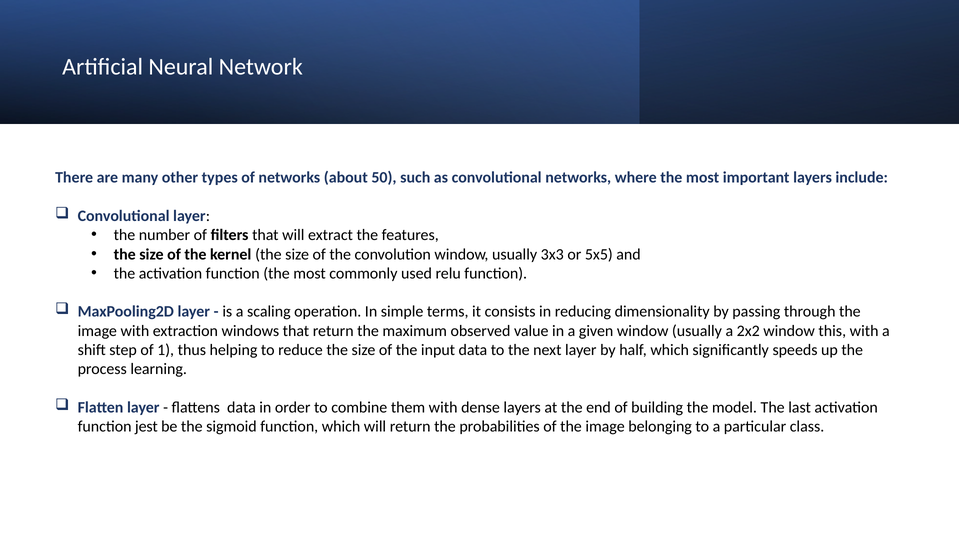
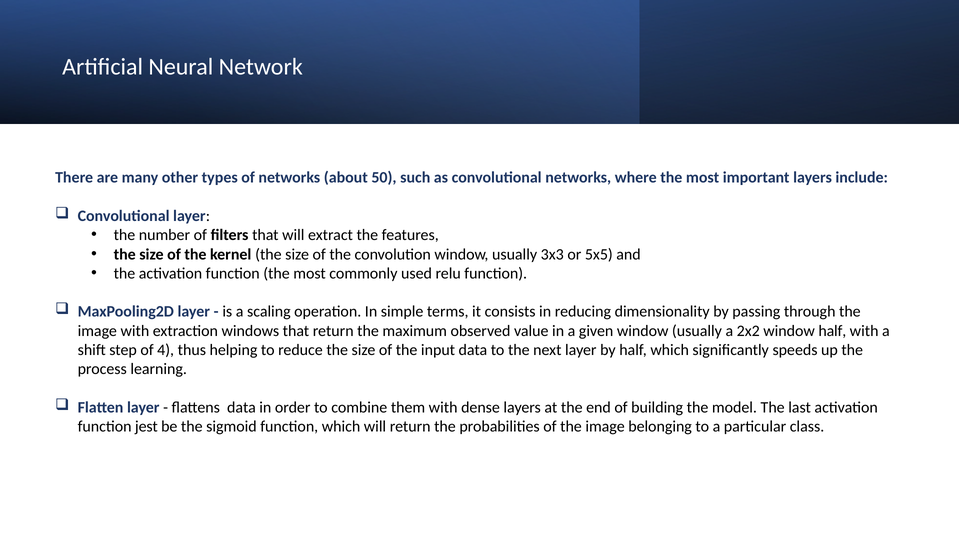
window this: this -> half (832, 331)
1: 1 -> 4 (166, 350)
